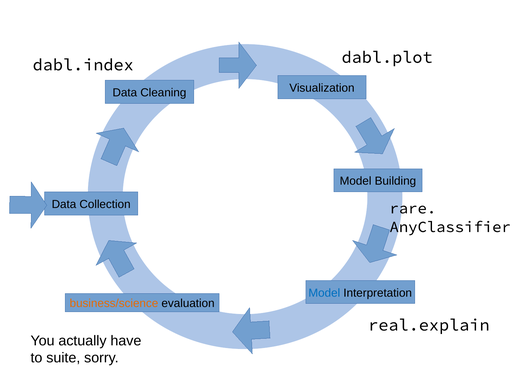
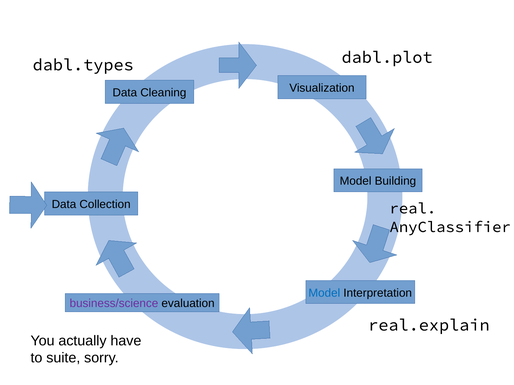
dabl.index: dabl.index -> dabl.types (83, 65)
rare: rare -> real (413, 209)
business/science colour: orange -> purple (114, 304)
